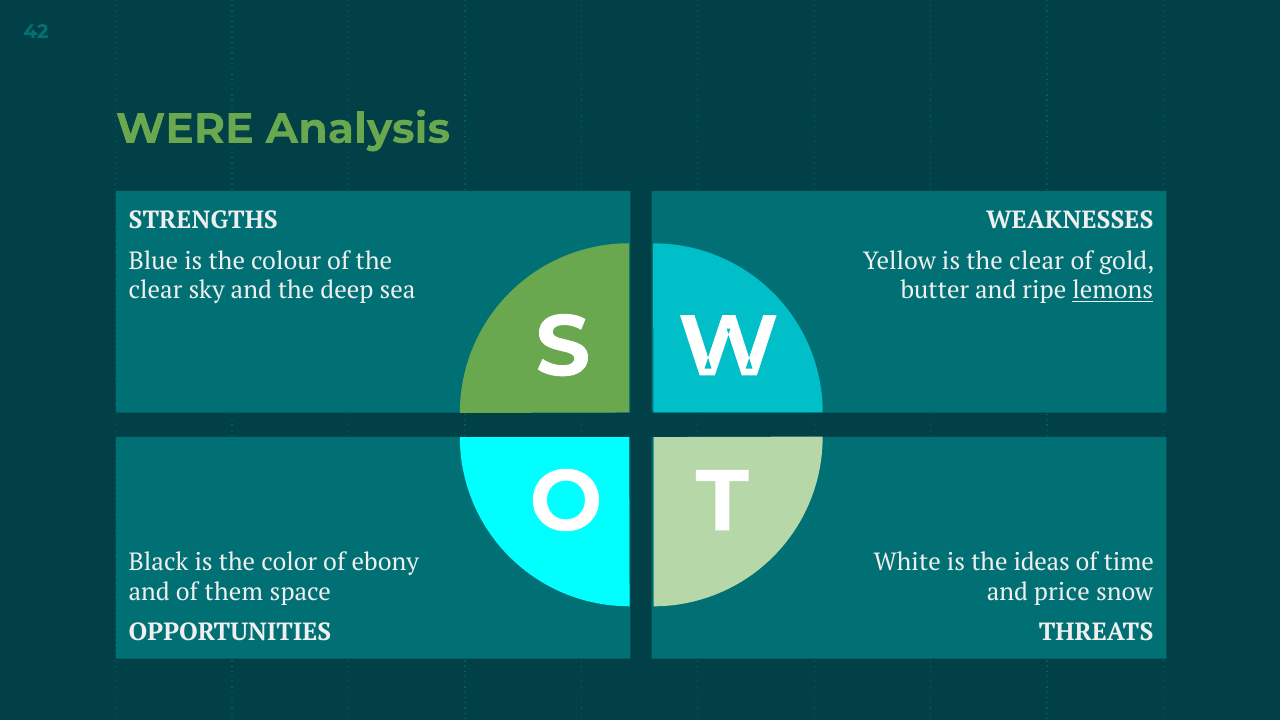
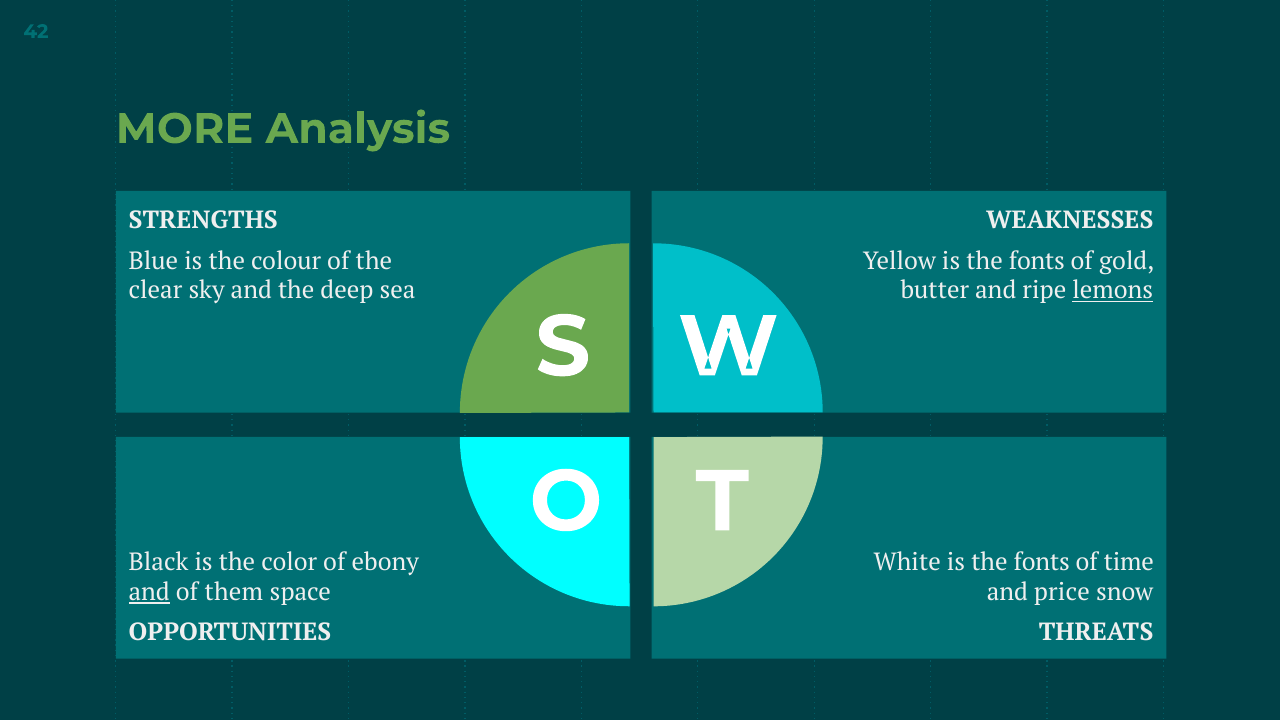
WERE: WERE -> MORE (185, 129)
Yellow is the clear: clear -> fonts (1037, 261)
White is the ideas: ideas -> fonts (1042, 562)
and underline: none -> present (149, 592)
